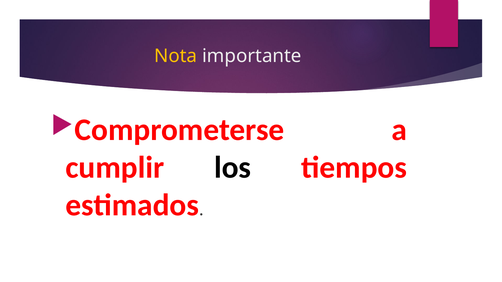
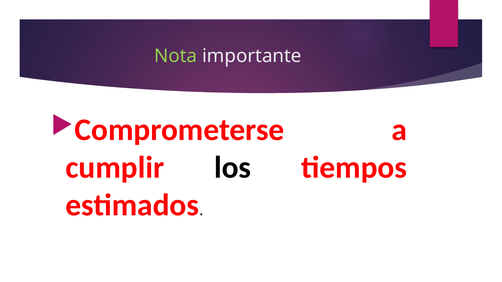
Nota colour: yellow -> light green (176, 56)
